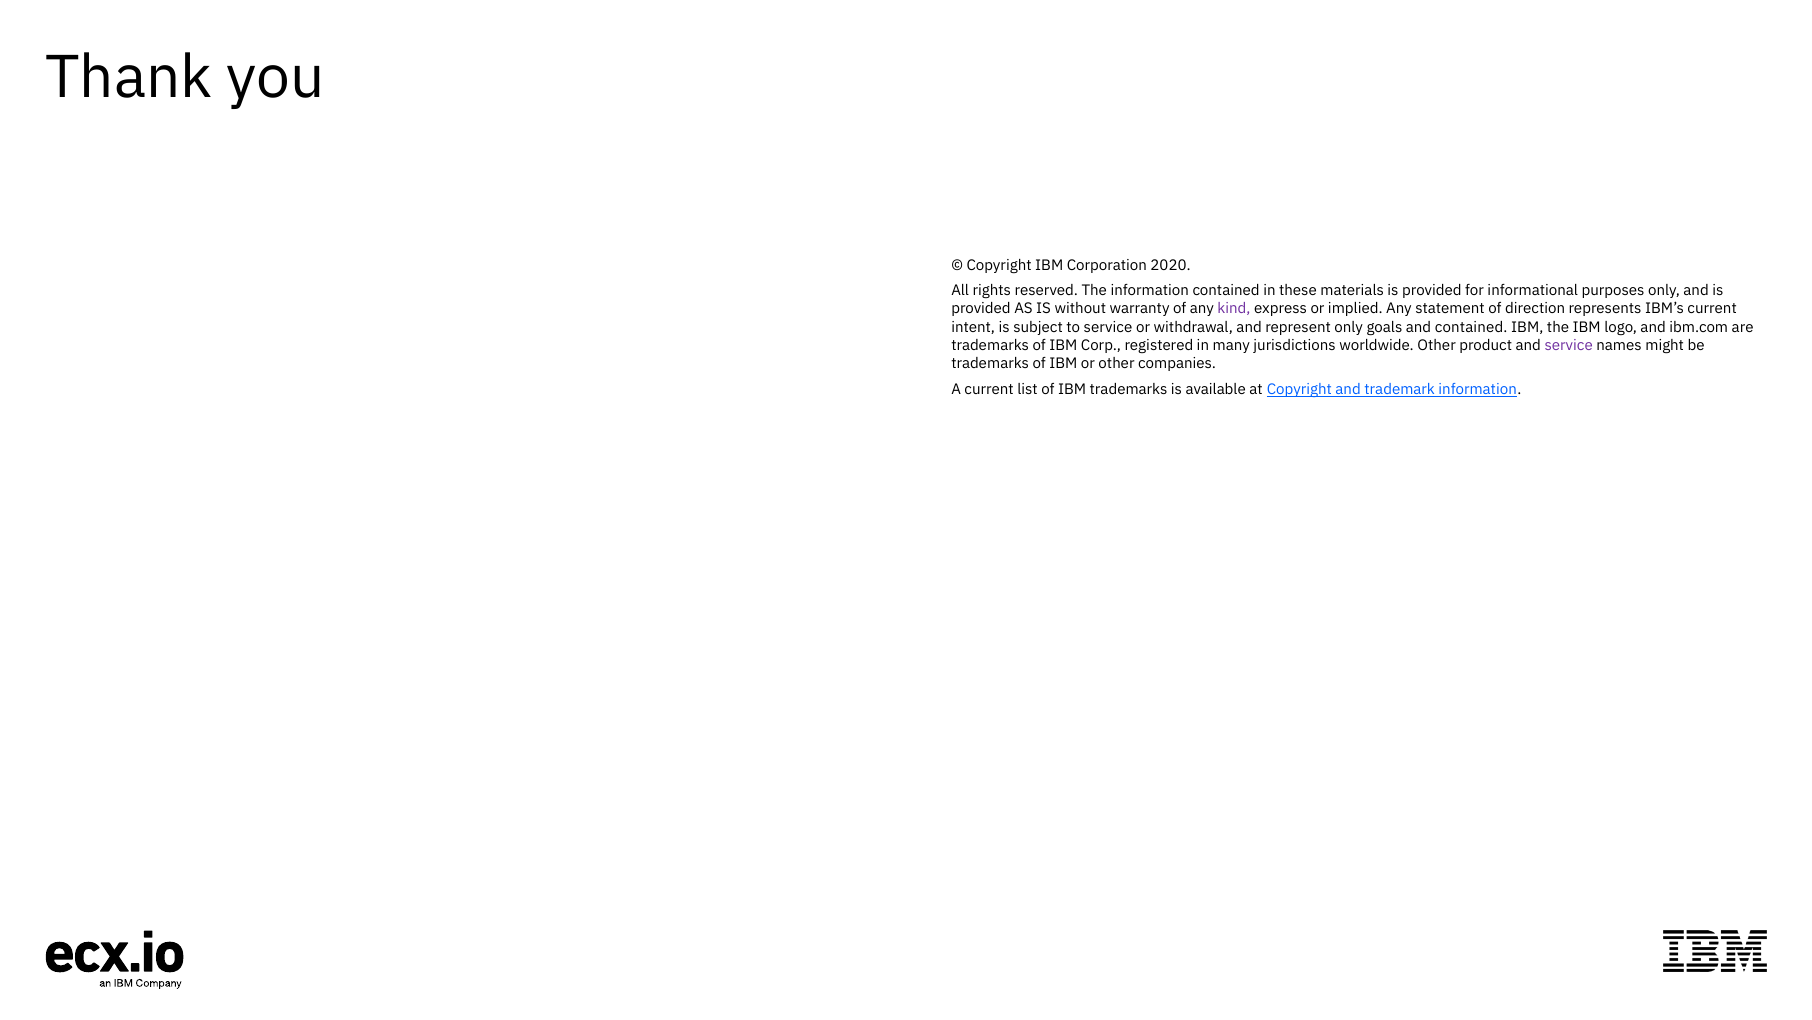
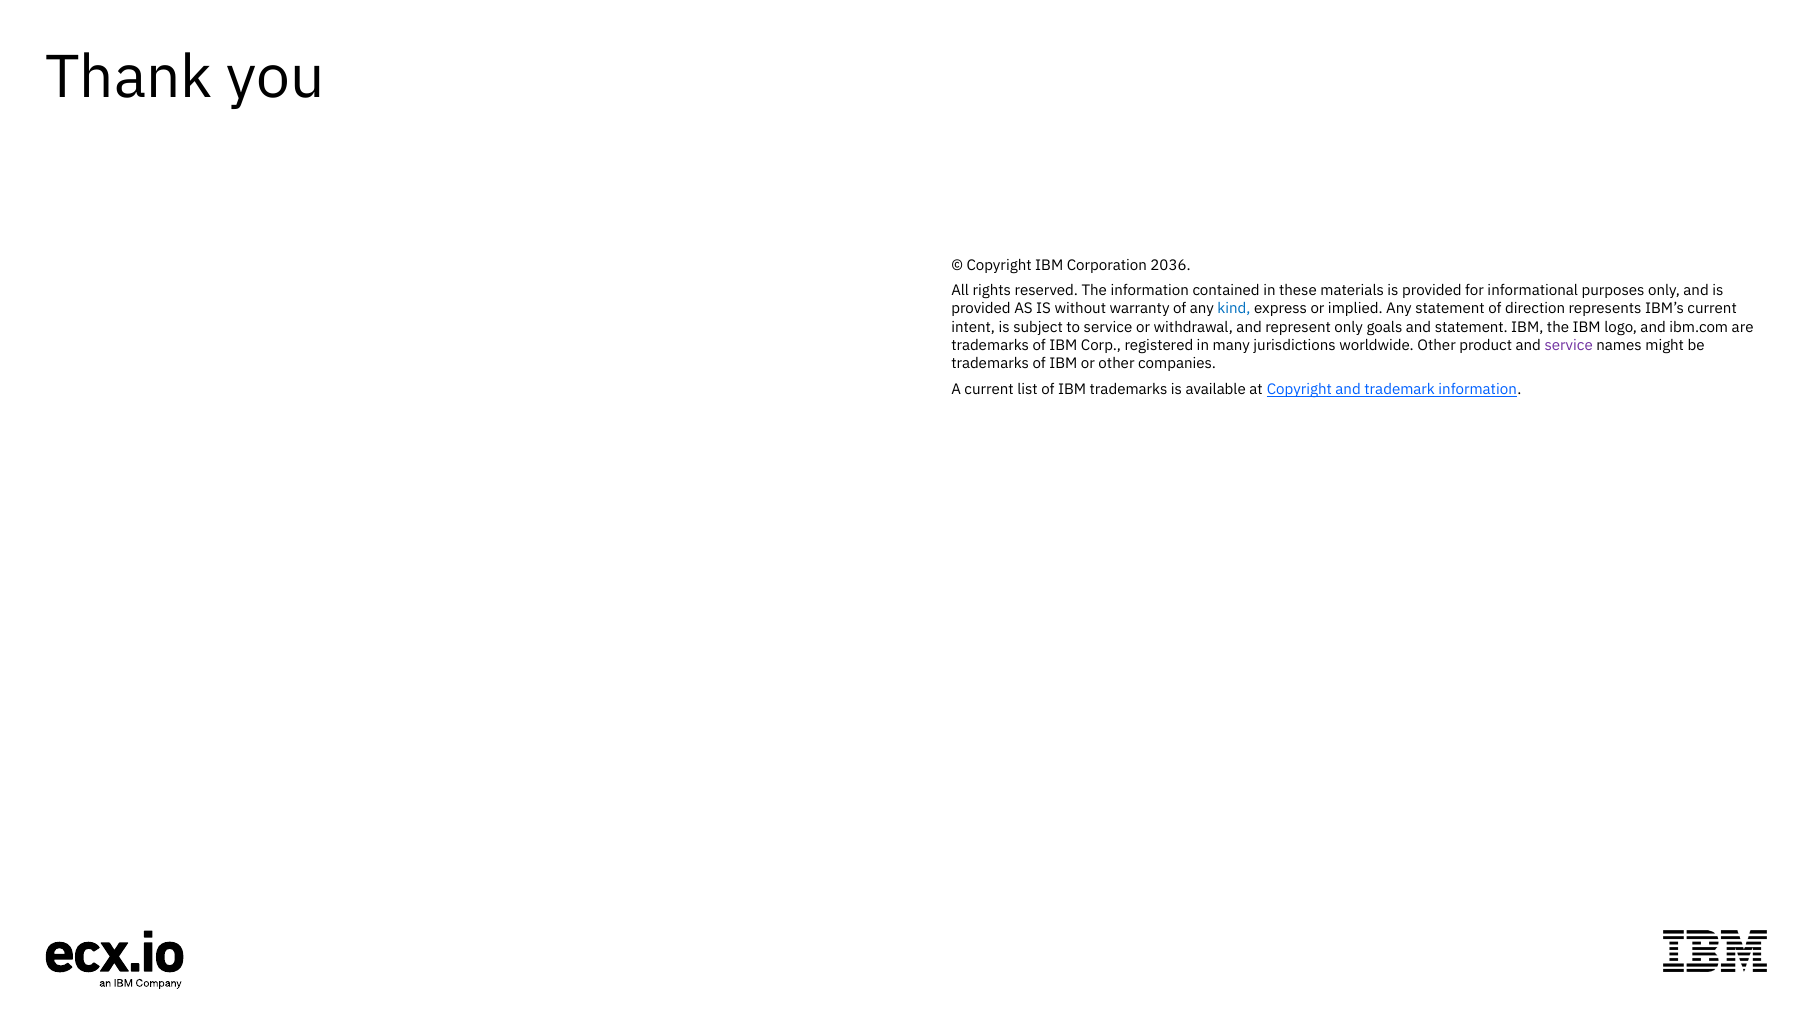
2020: 2020 -> 2036 (1171, 265)
kind colour: purple -> blue (1234, 309)
and contained: contained -> statement (1471, 327)
